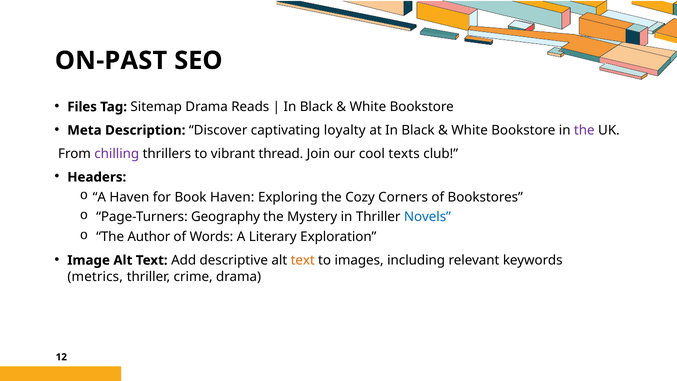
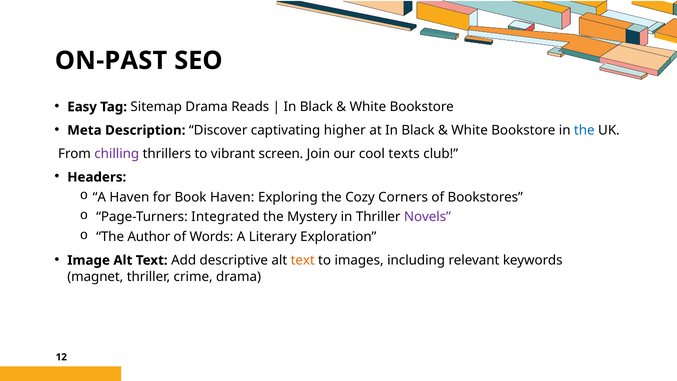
Files: Files -> Easy (82, 107)
loyalty: loyalty -> higher (345, 130)
the colour: purple -> blue (584, 130)
thread: thread -> screen (281, 154)
Geography: Geography -> Integrated (225, 217)
Novels colour: blue -> purple (427, 217)
metrics: metrics -> magnet (95, 277)
